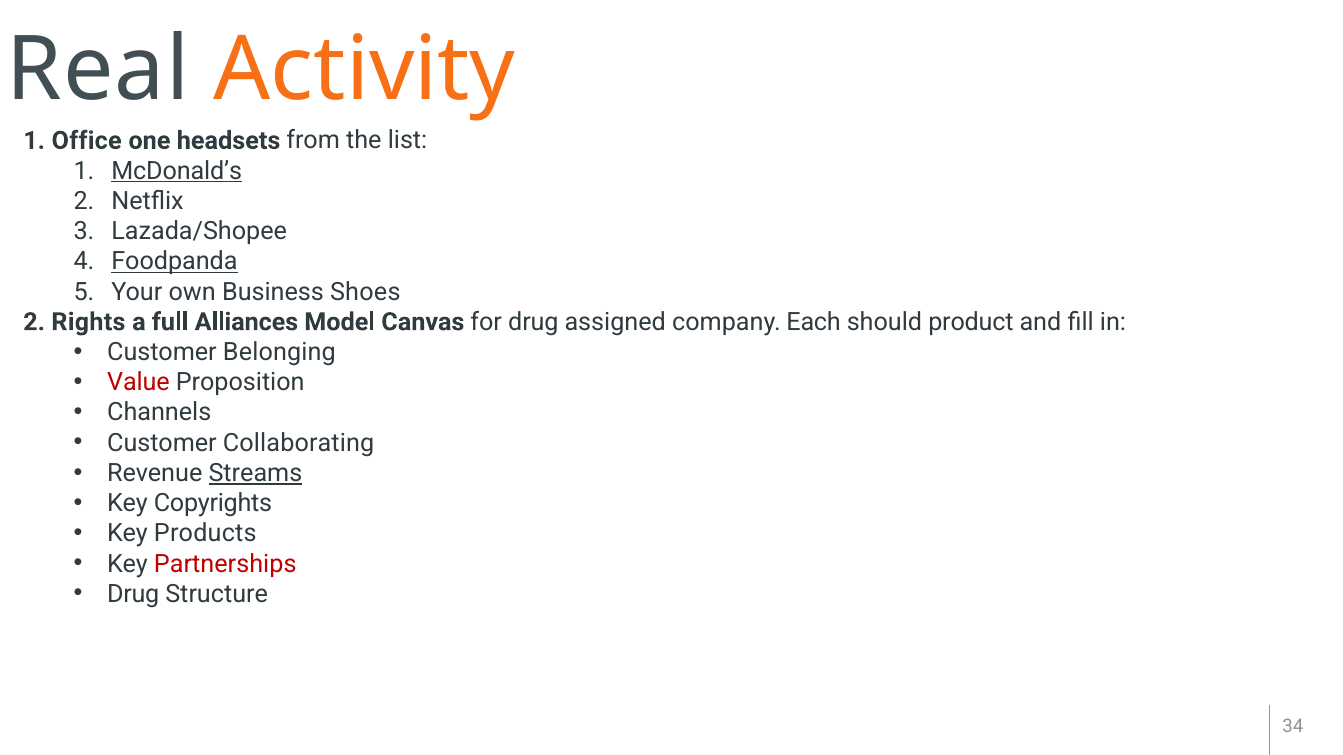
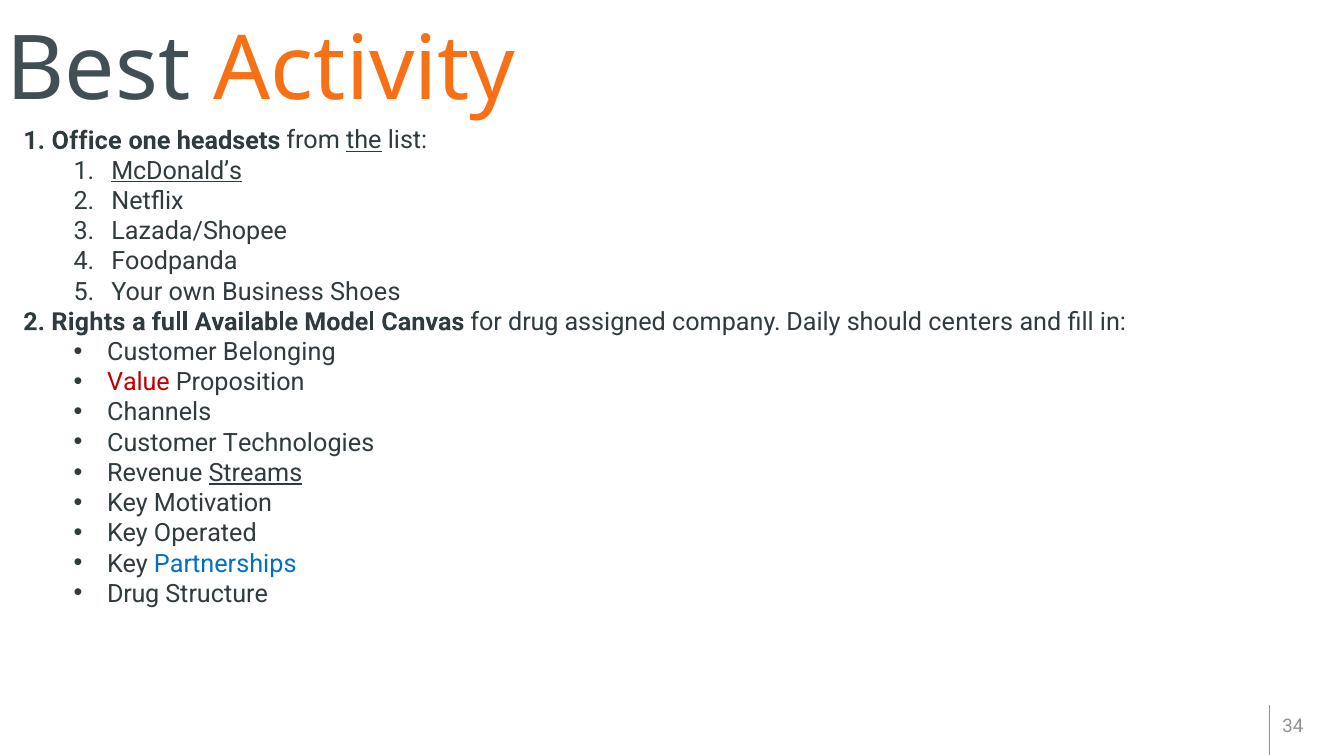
Real: Real -> Best (99, 70)
the underline: none -> present (364, 141)
Foodpanda underline: present -> none (174, 262)
Alliances: Alliances -> Available (246, 322)
Each: Each -> Daily (813, 322)
product: product -> centers (971, 322)
Collaborating: Collaborating -> Technologies (299, 443)
Copyrights: Copyrights -> Motivation (213, 504)
Products: Products -> Operated (205, 534)
Partnerships colour: red -> blue (225, 564)
